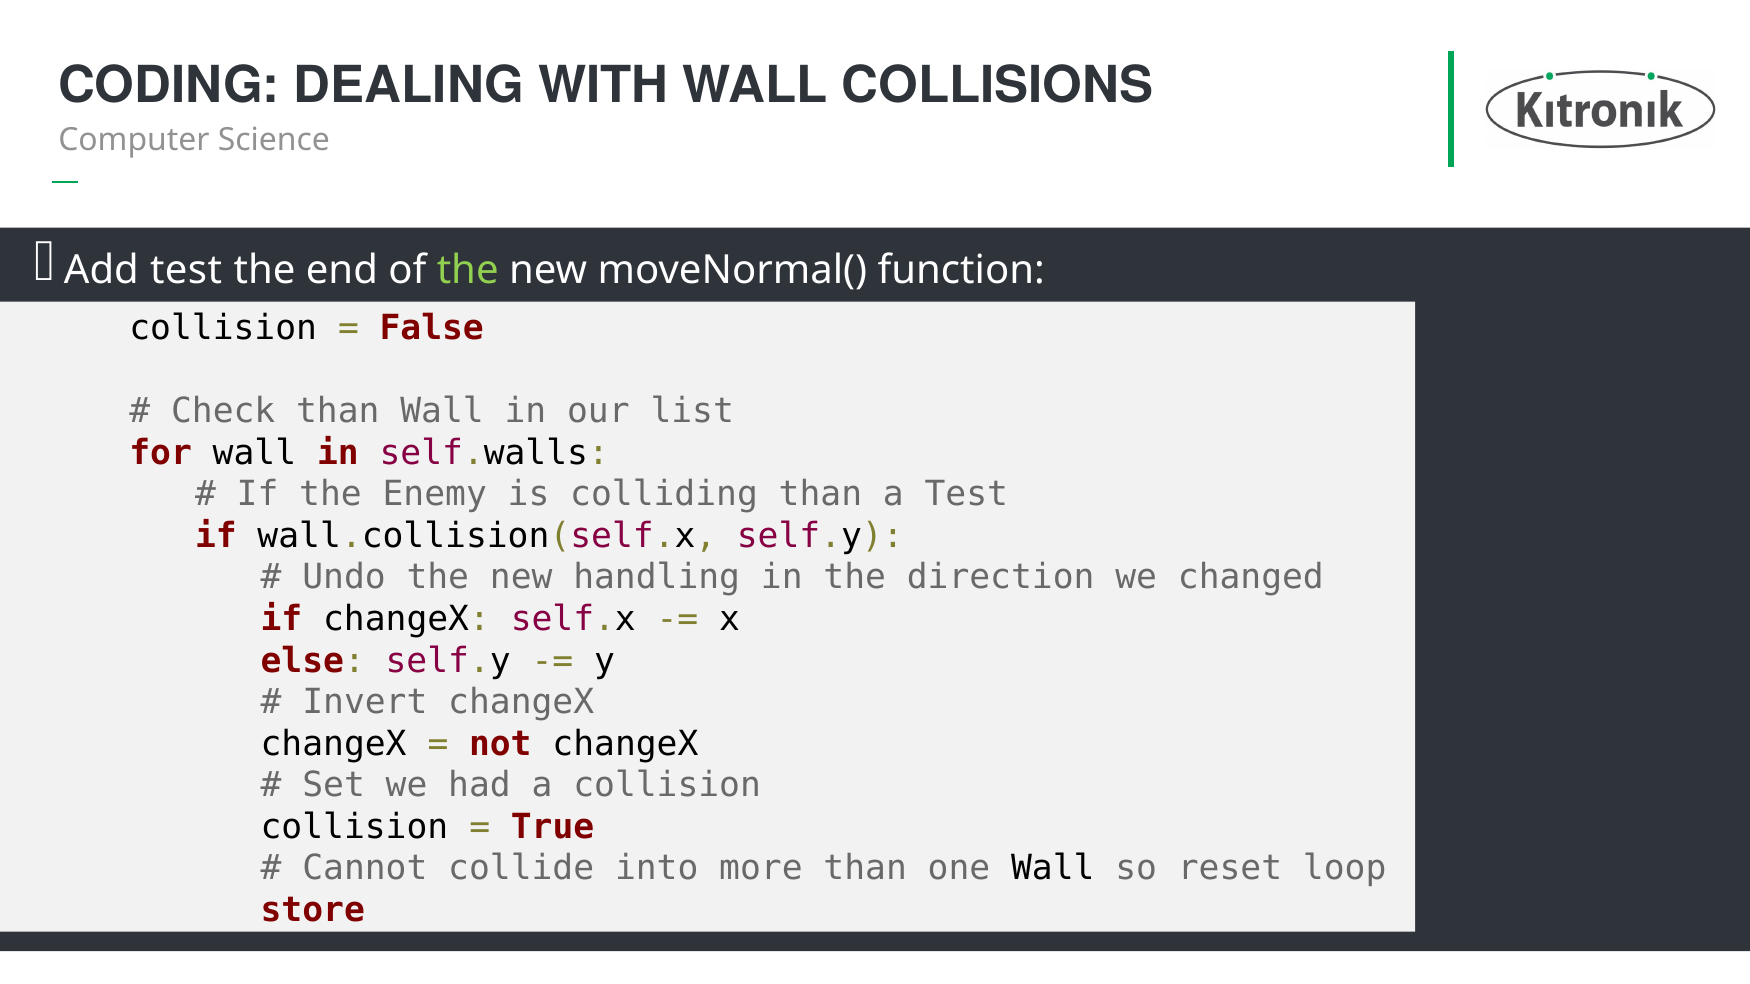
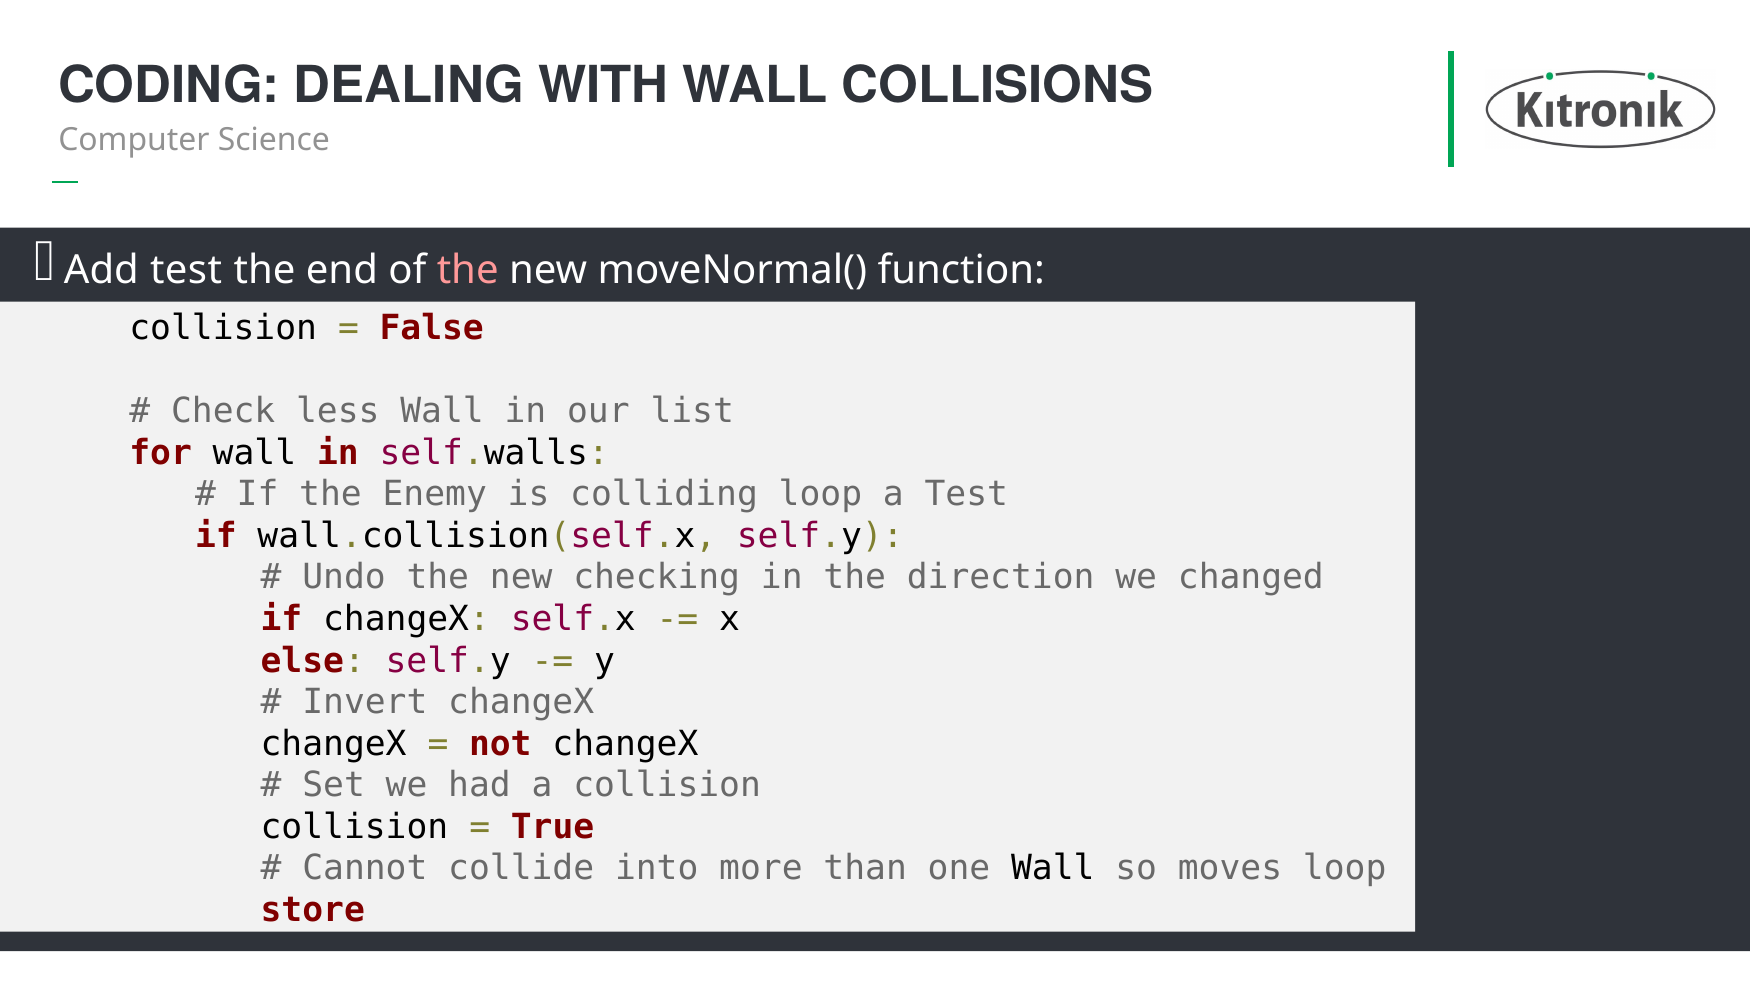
the colour: light green -> pink (468, 270)
Check than: than -> less (338, 411)
colliding than: than -> loop (820, 495)
handling: handling -> checking (657, 578)
reset: reset -> moves (1230, 869)
